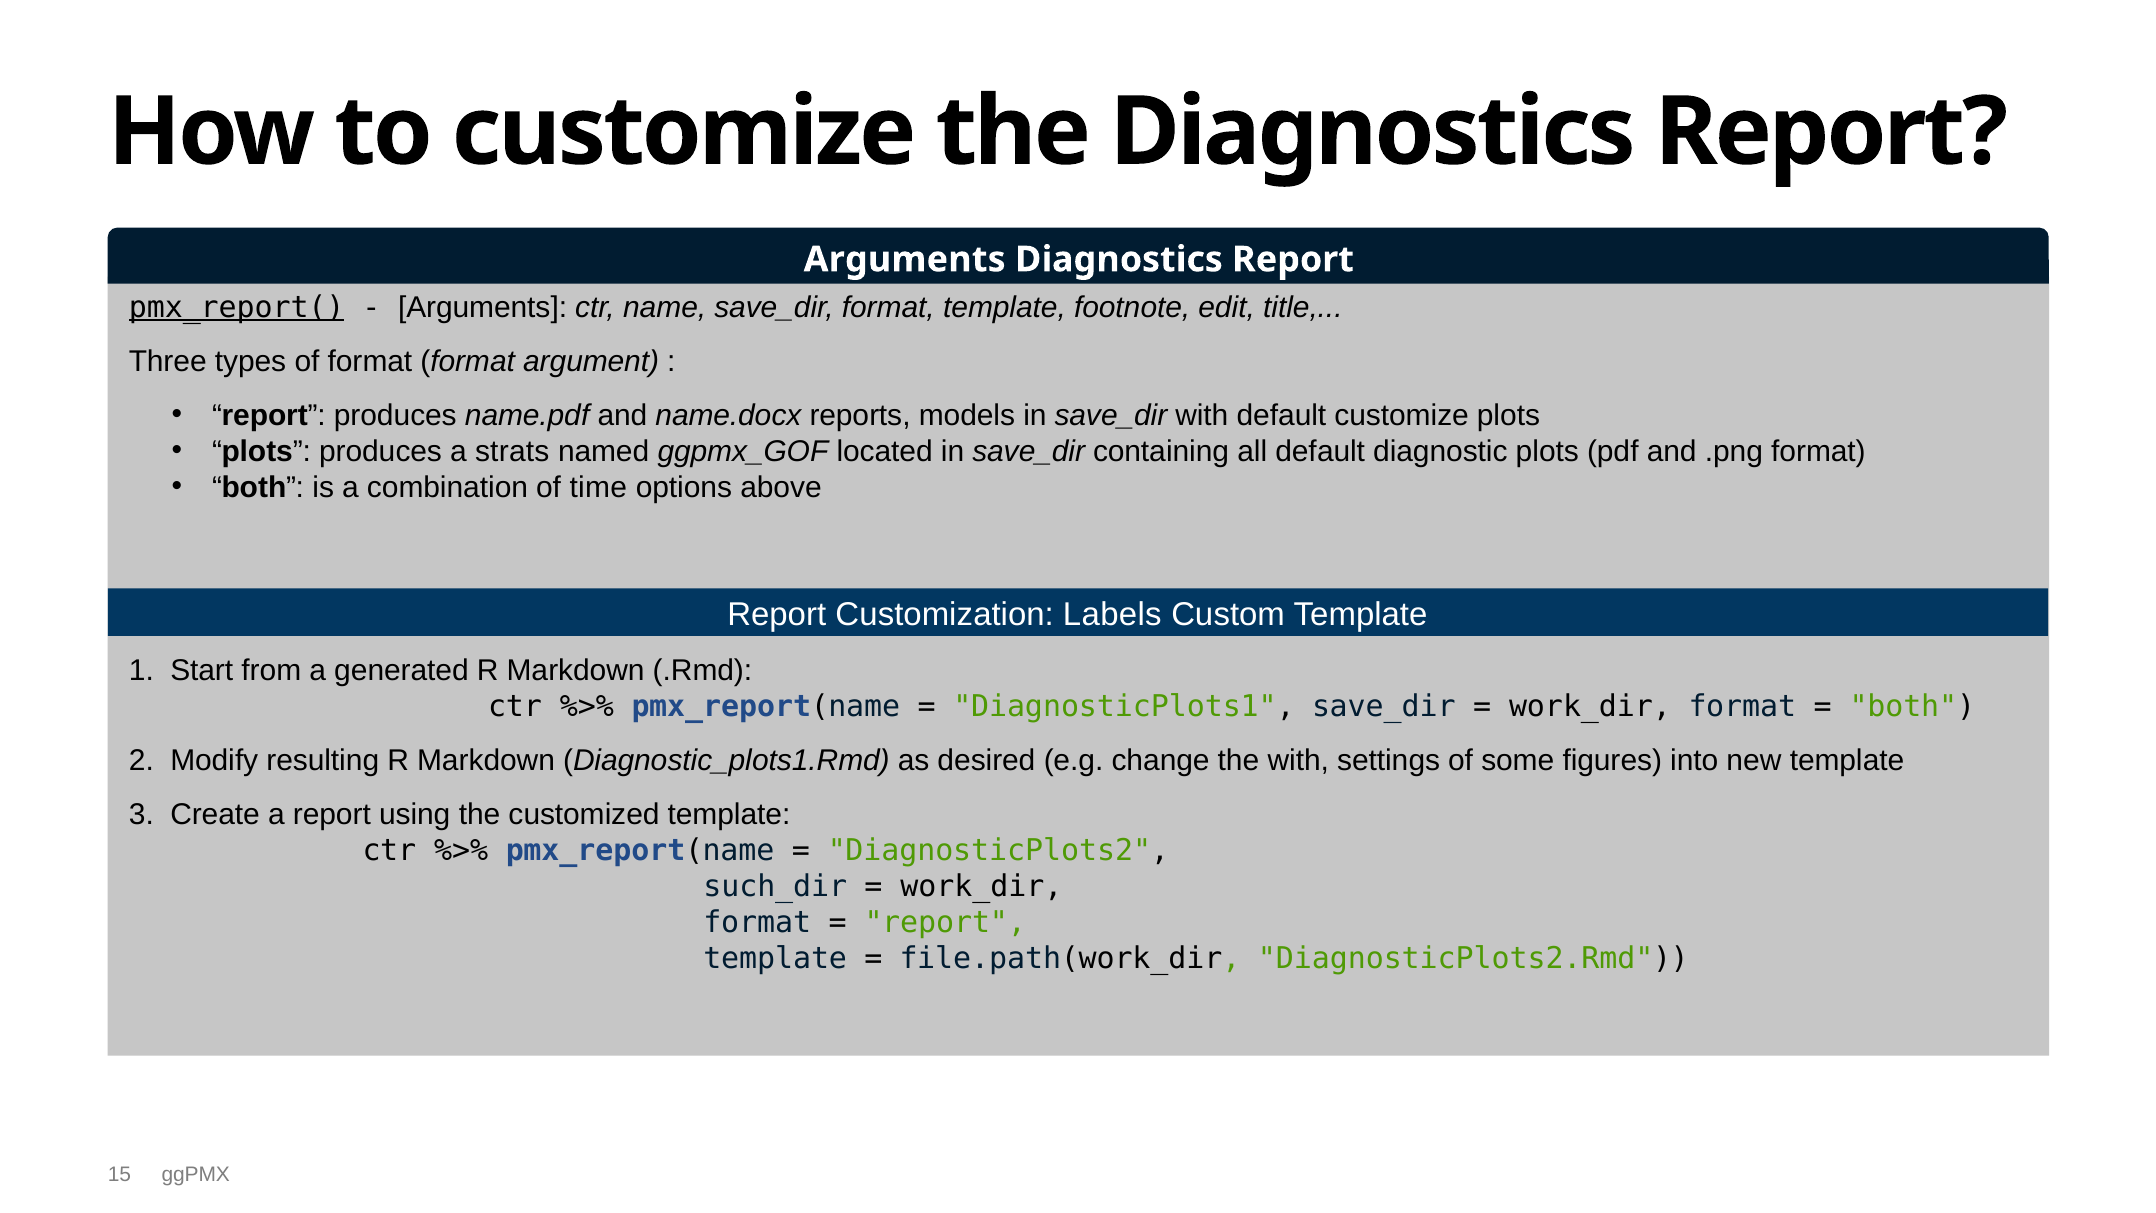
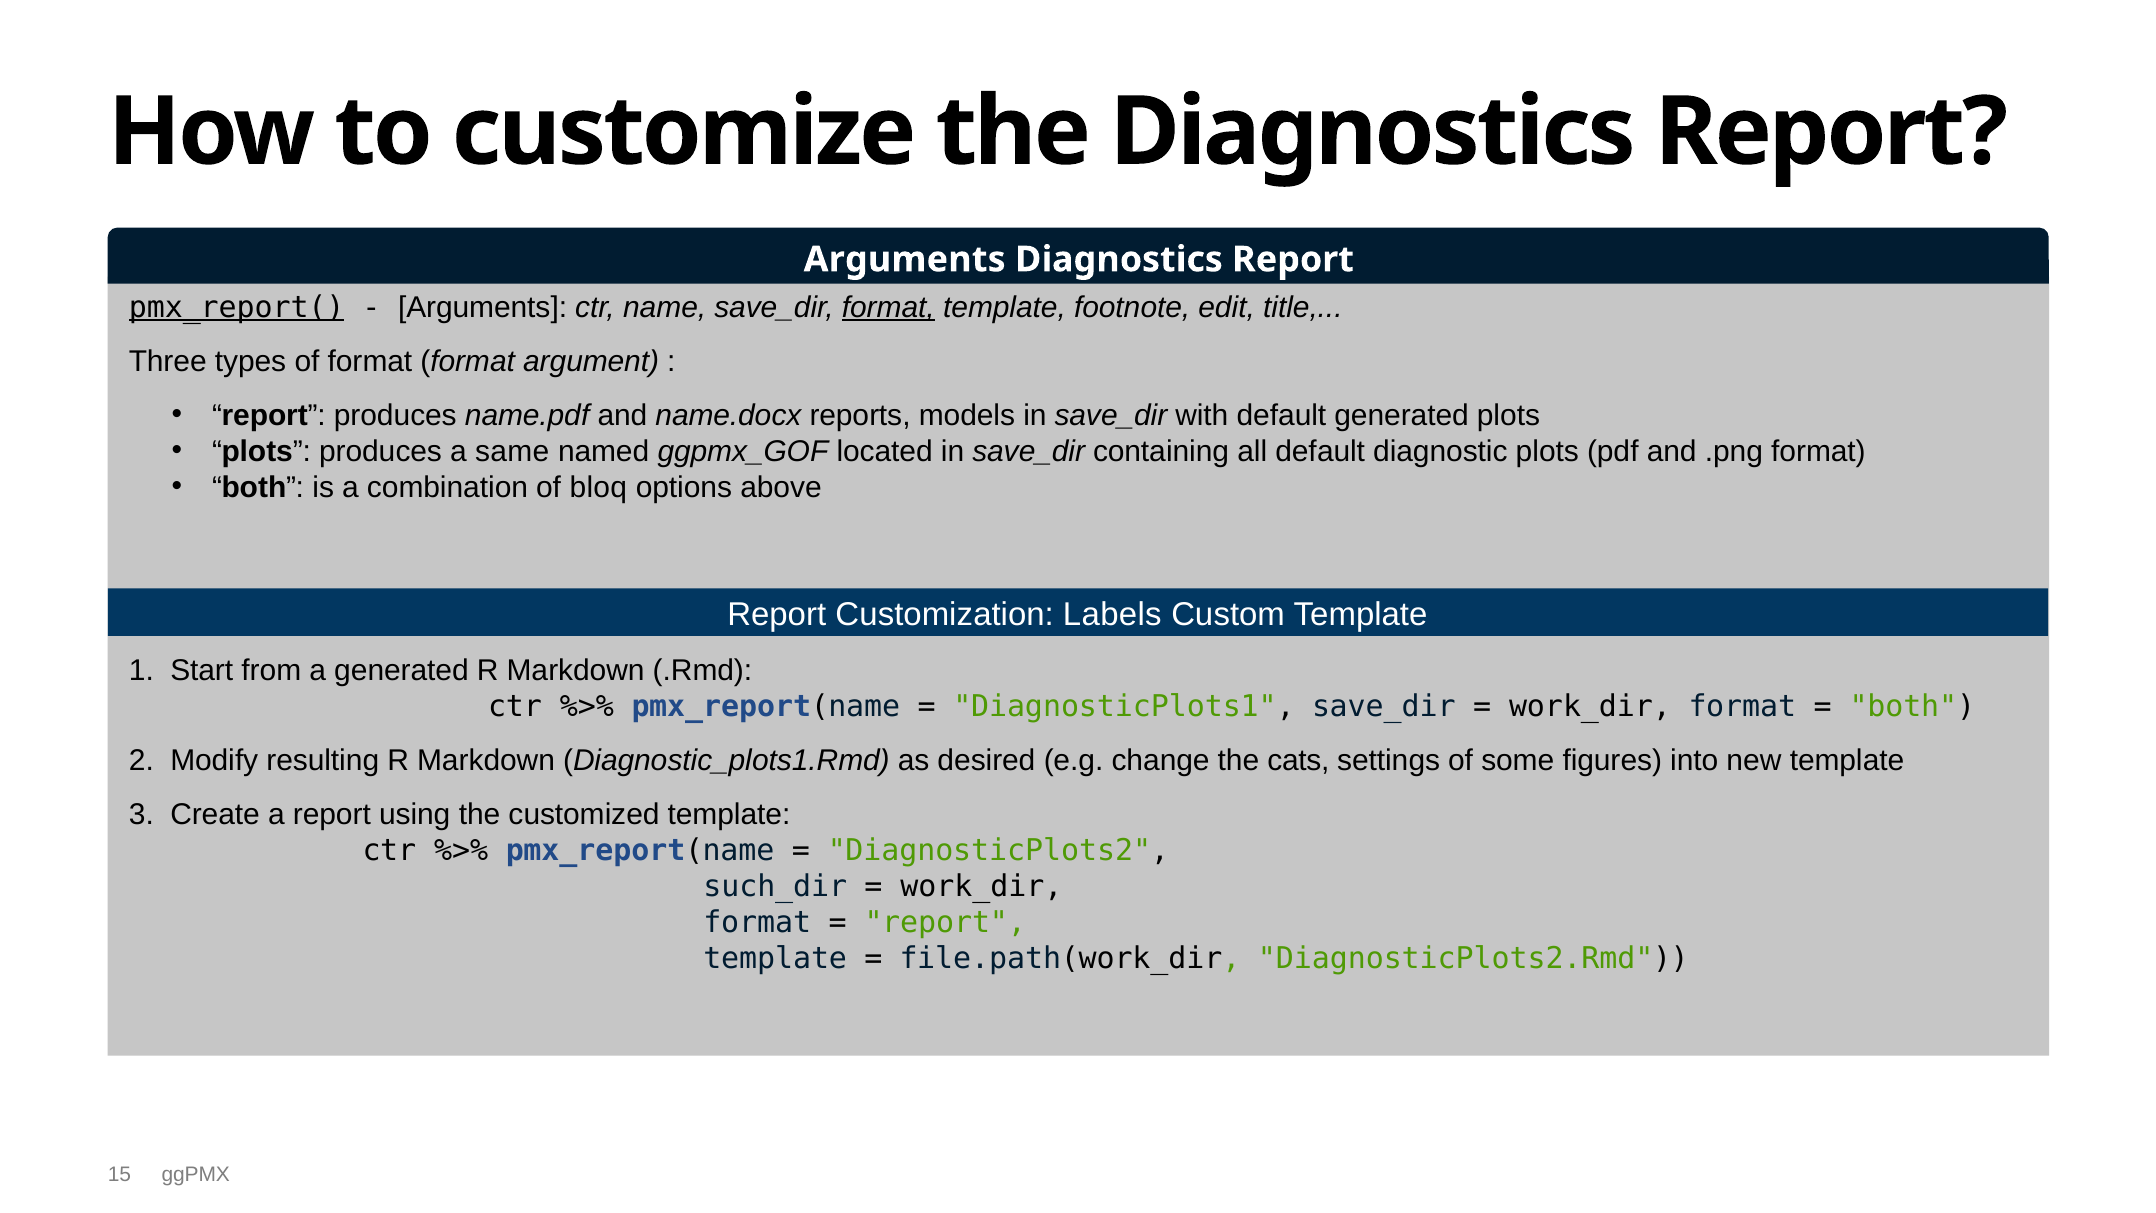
format underline: none -> present (888, 307)
default customize: customize -> generated (1402, 415)
strats: strats -> same (512, 451)
time: time -> bloq (598, 487)
the with: with -> cats (1298, 761)
